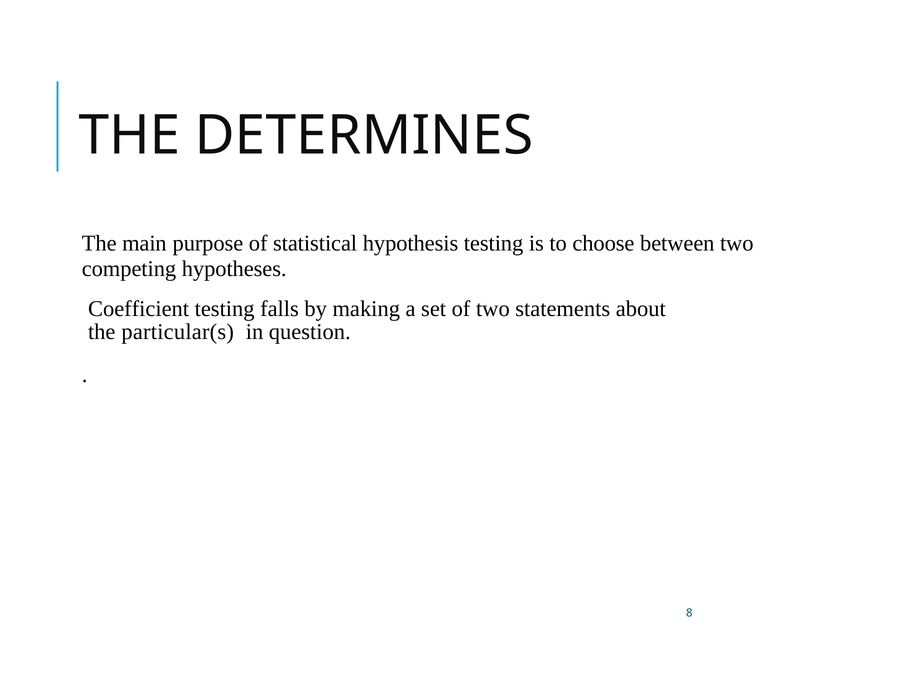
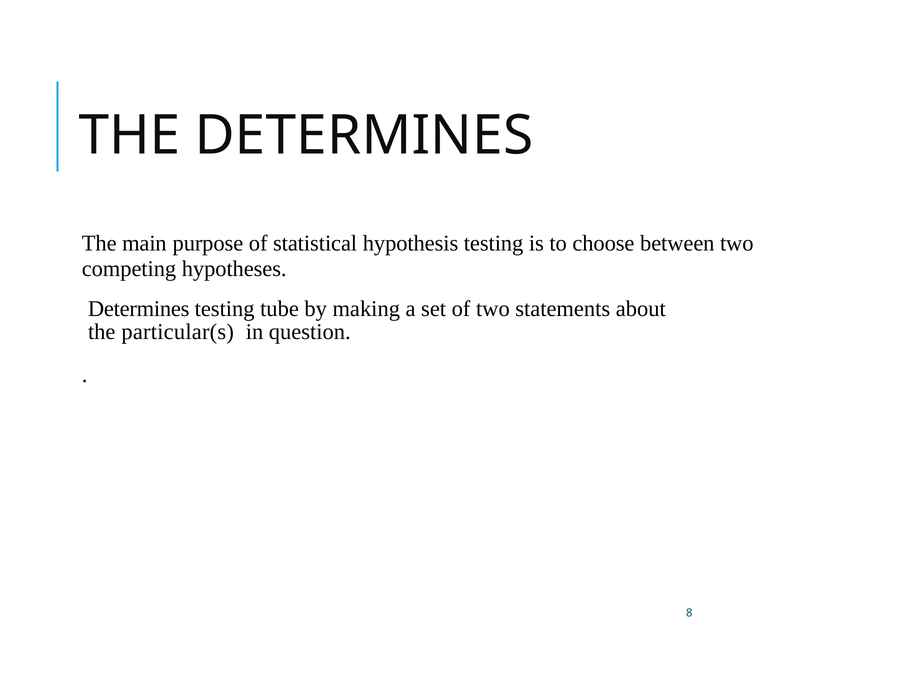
Coefficient: Coefficient -> Determines (139, 309)
falls: falls -> tube (279, 309)
